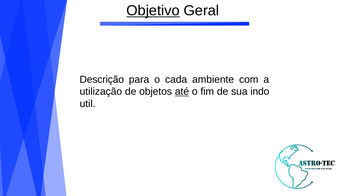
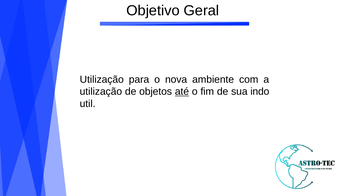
Objetivo underline: present -> none (153, 11)
Descrição: Descrição -> Utilização (102, 80)
cada: cada -> nova (176, 80)
